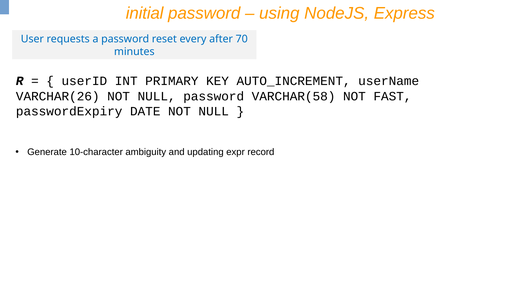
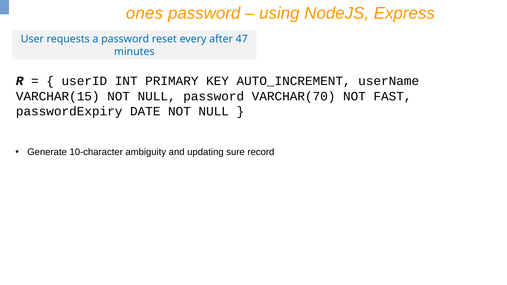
initial: initial -> ones (144, 13)
70: 70 -> 47 (242, 39)
VARCHAR(26: VARCHAR(26 -> VARCHAR(15 (58, 96)
VARCHAR(58: VARCHAR(58 -> VARCHAR(70 (294, 96)
expr: expr -> sure (236, 152)
